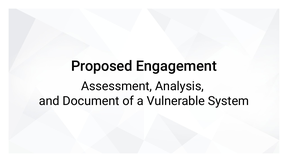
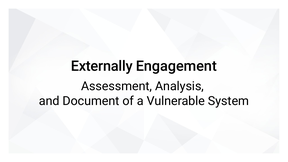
Proposed: Proposed -> Externally (102, 66)
